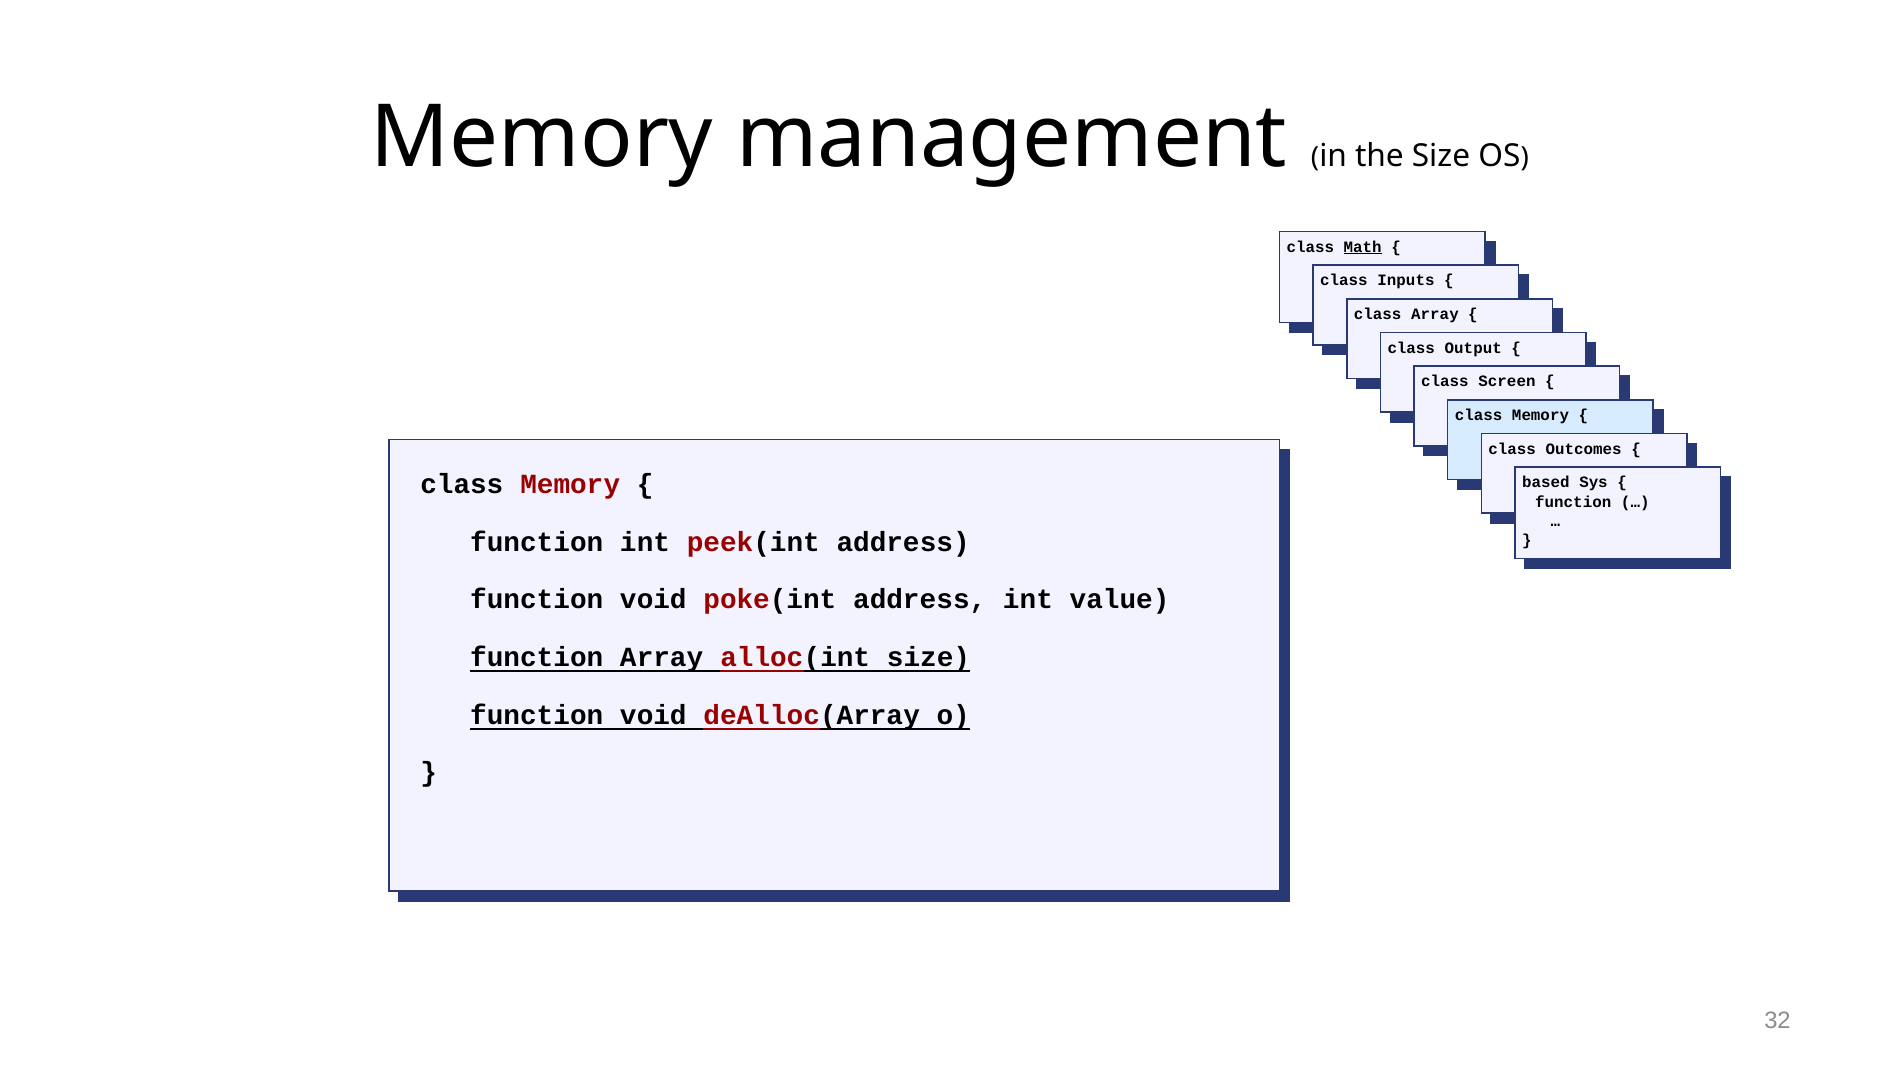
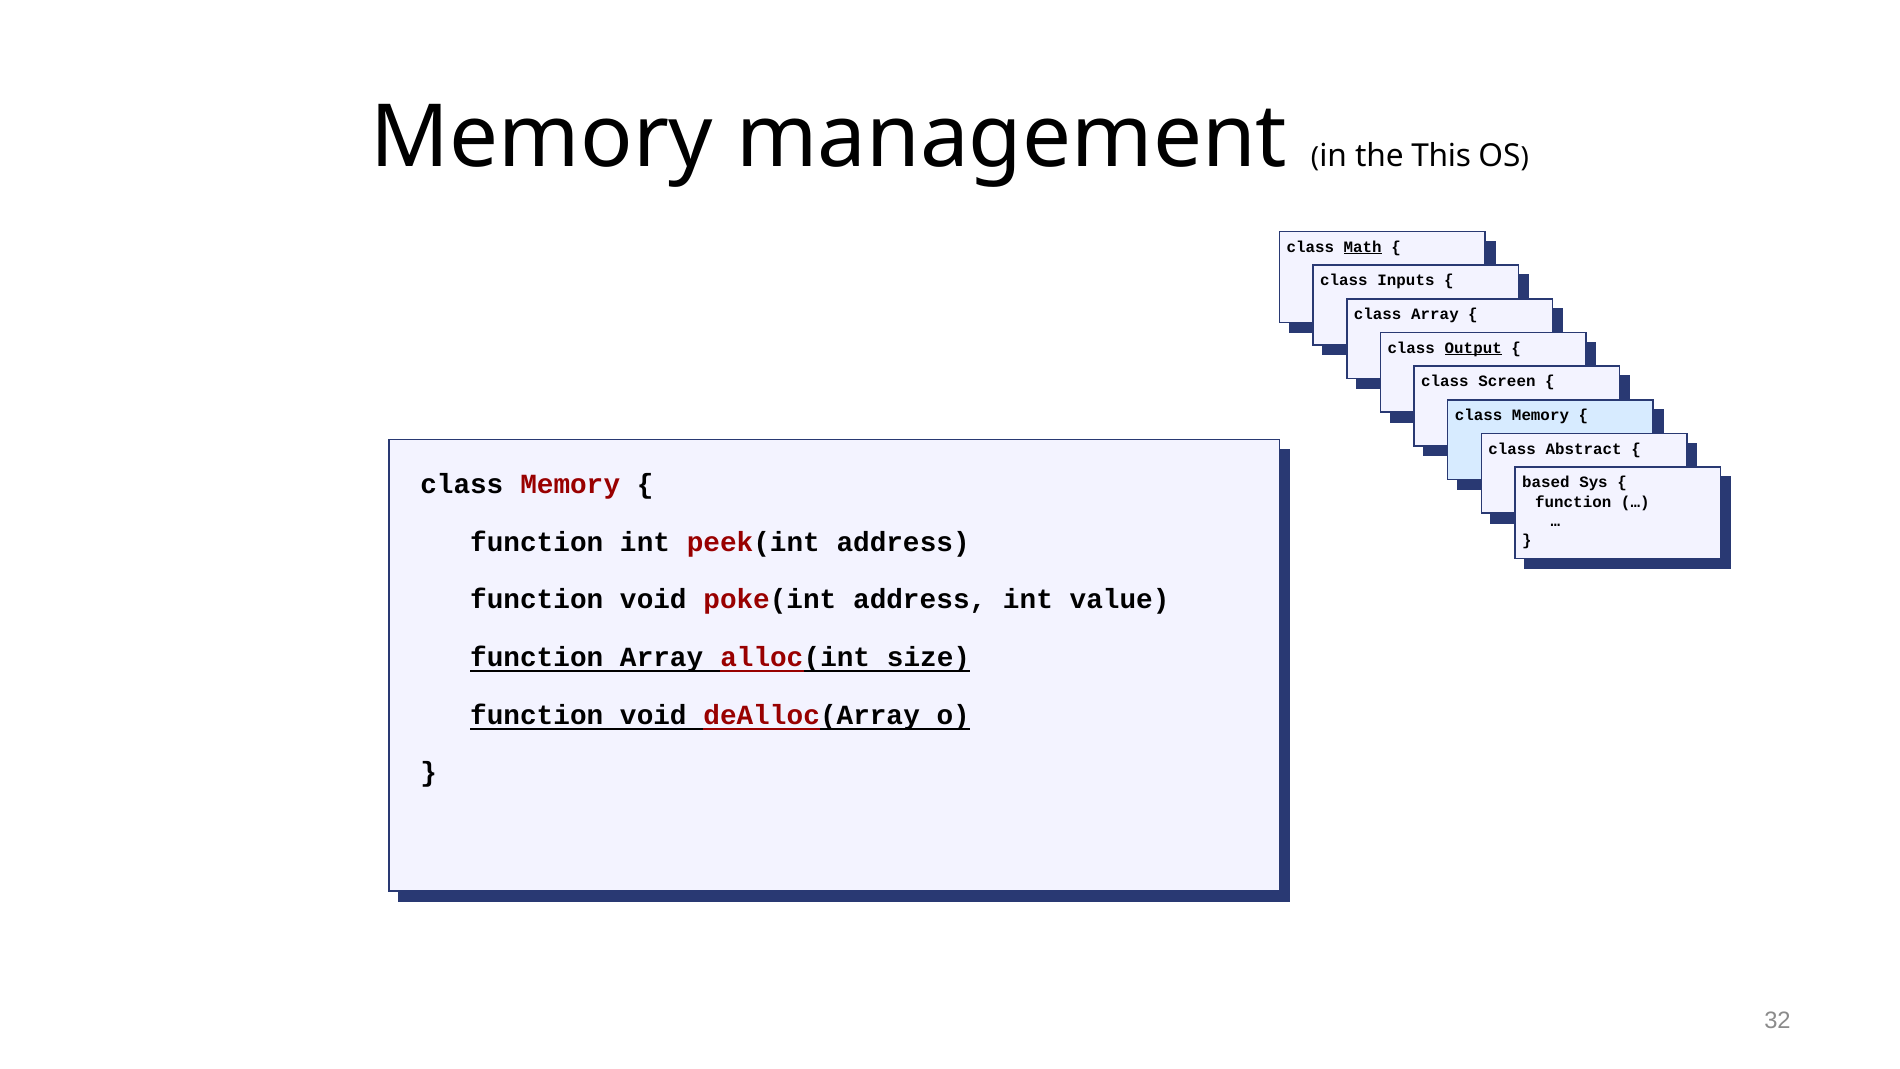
the Size: Size -> This (1441, 156)
Output underline: none -> present (1473, 348)
Outcomes: Outcomes -> Abstract (1584, 449)
